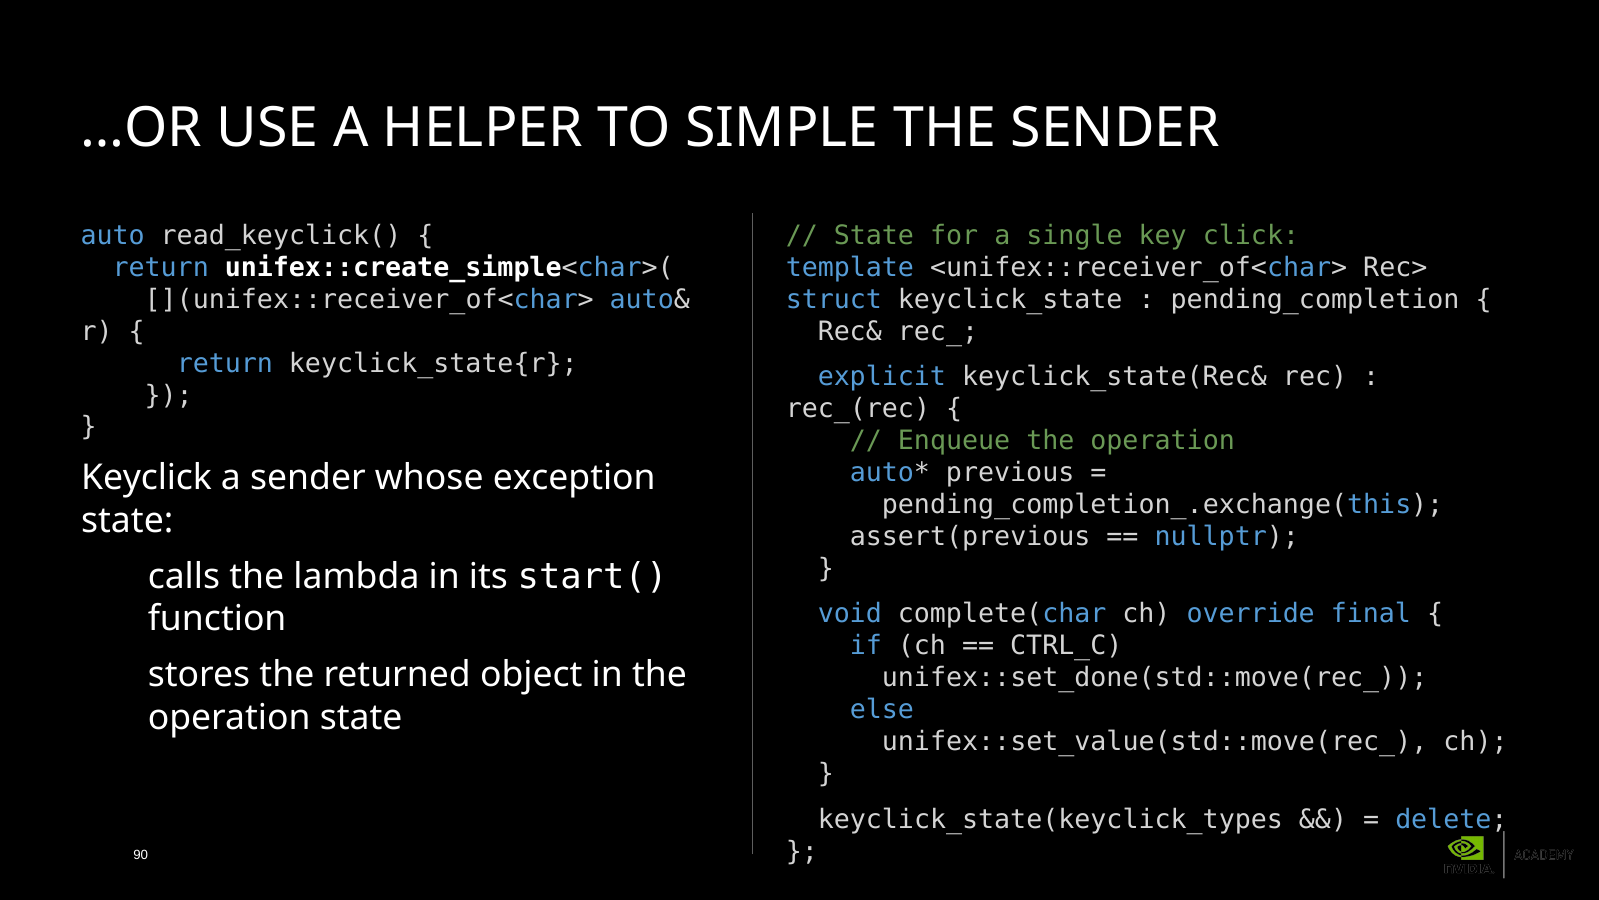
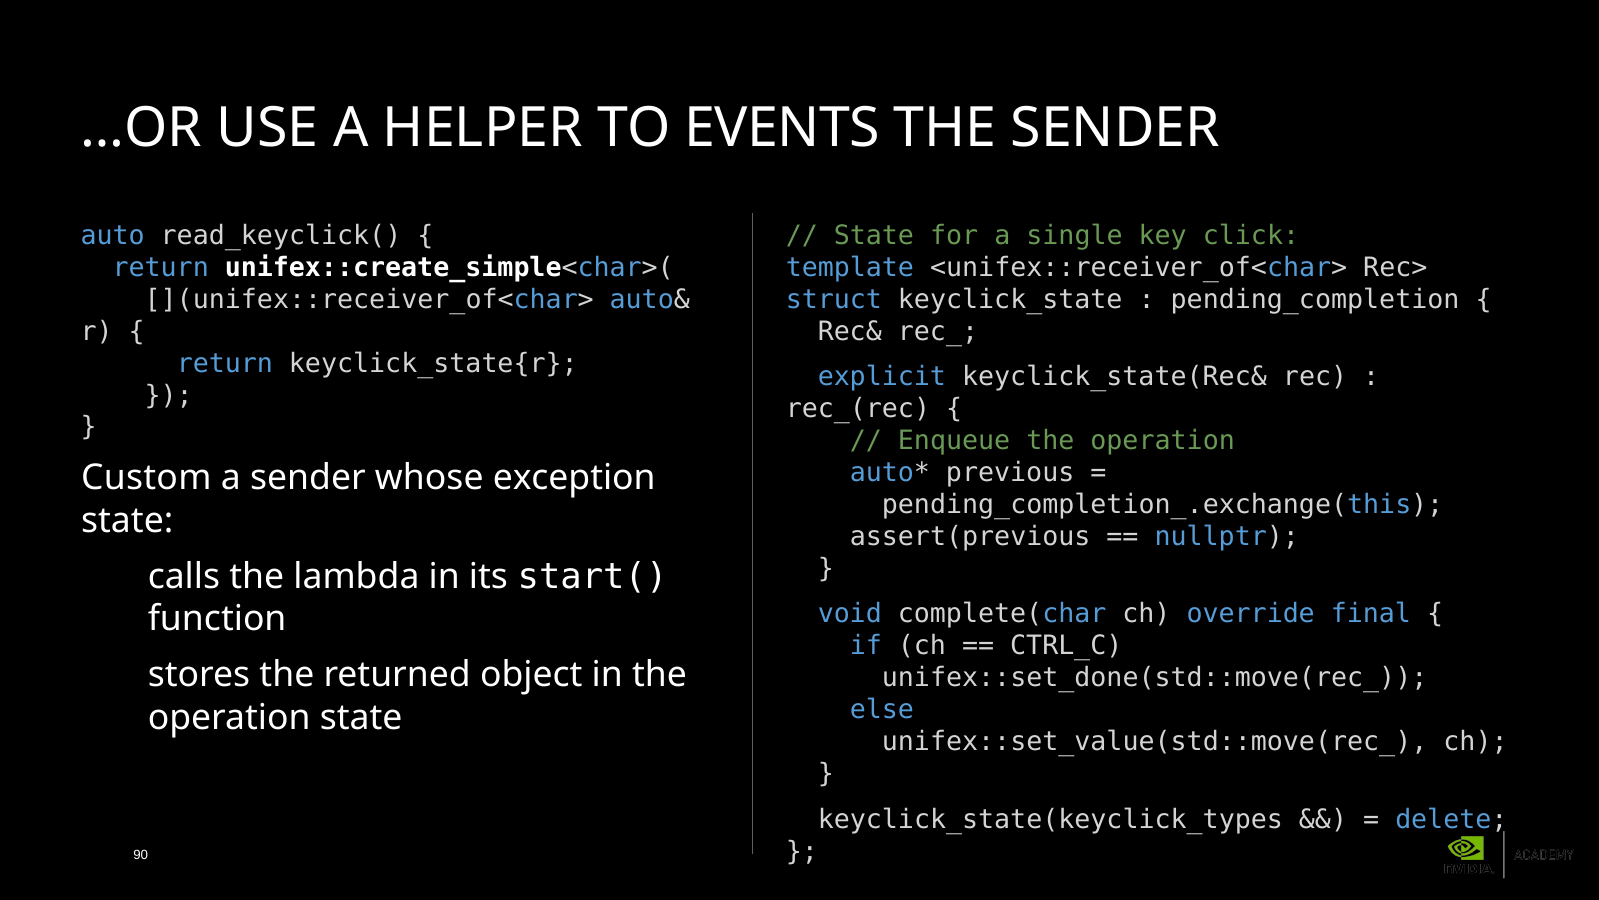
SIMPLE: SIMPLE -> EVENTS (782, 128)
Keyclick: Keyclick -> Custom (146, 478)
